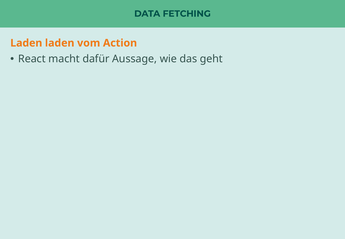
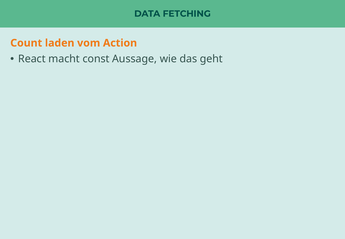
Laden: Laden -> Count (26, 43)
dafür: dafür -> const (96, 59)
